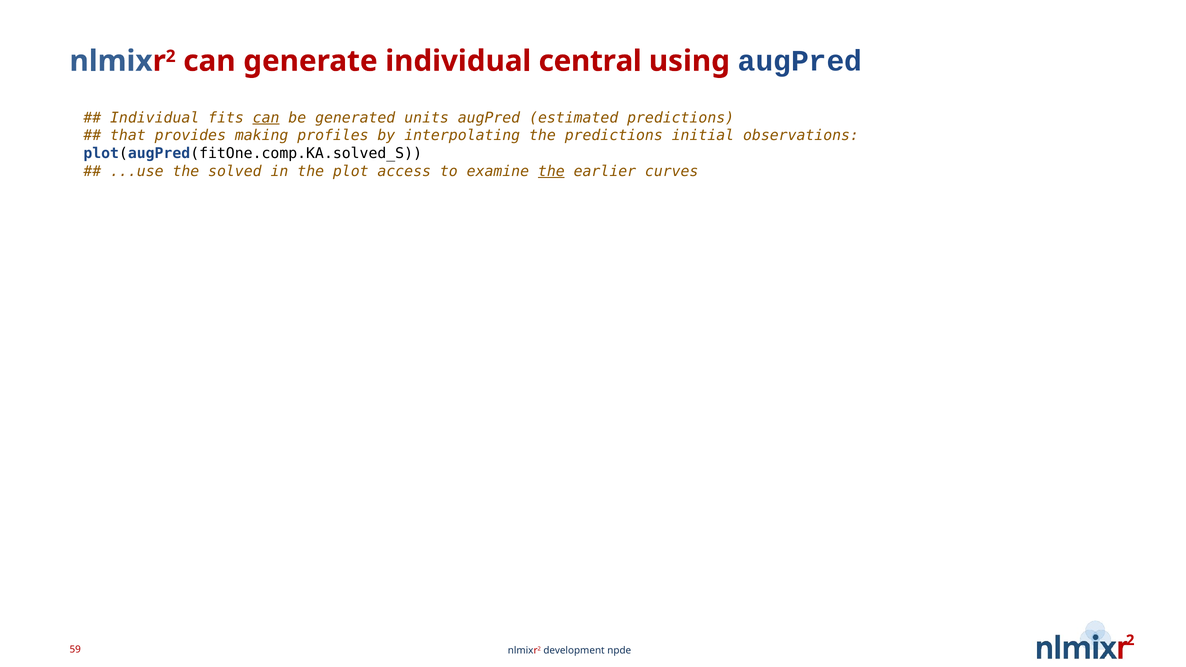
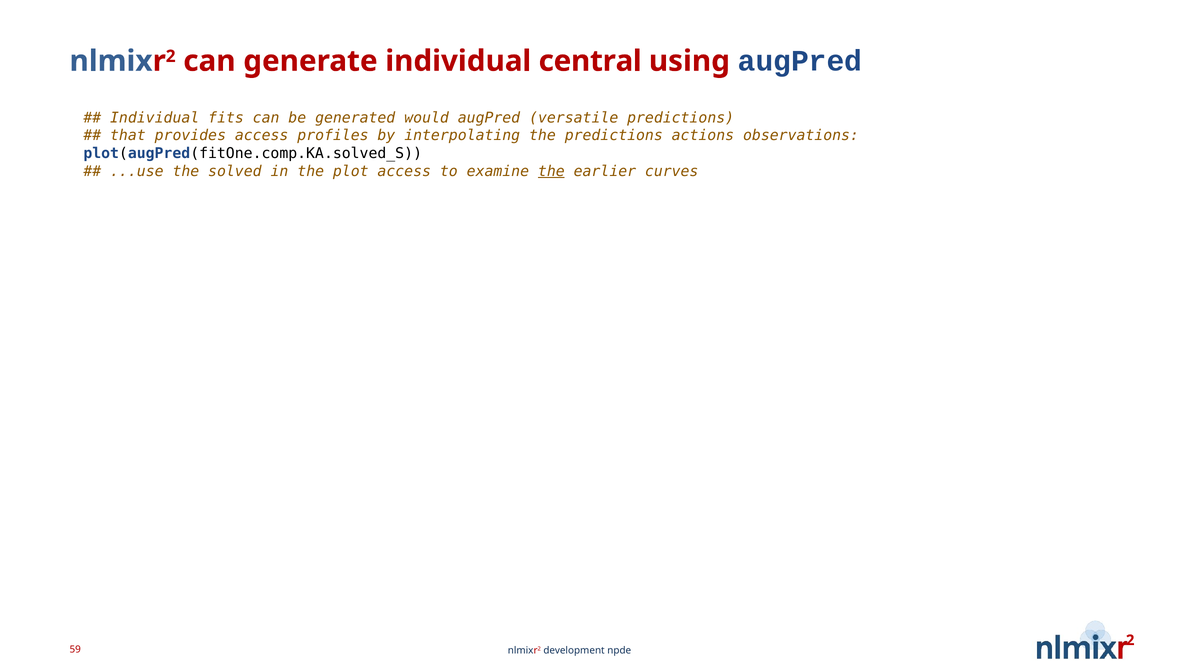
can underline: present -> none (266, 118)
units: units -> would (427, 118)
estimated: estimated -> versatile (574, 118)
provides making: making -> access (262, 136)
initial: initial -> actions (703, 136)
